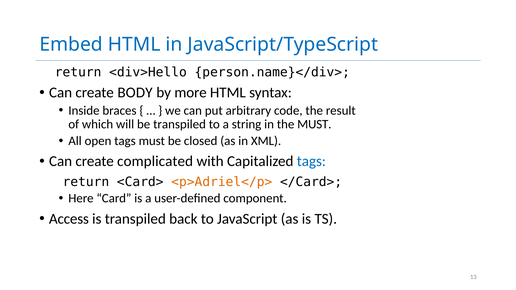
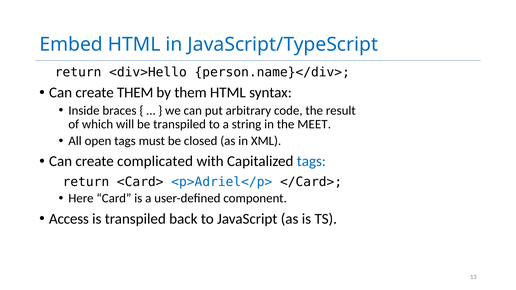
create BODY: BODY -> THEM (135, 93)
by more: more -> them (191, 93)
the MUST: MUST -> MEET (314, 124)
<p>Adriel</p> colour: orange -> blue (222, 182)
